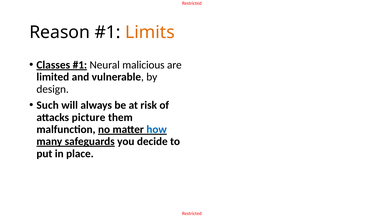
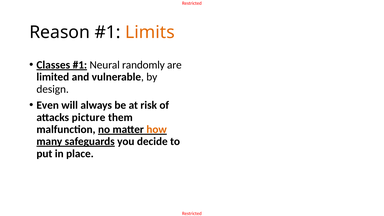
malicious: malicious -> randomly (143, 65)
Such: Such -> Even (48, 105)
how colour: blue -> orange (157, 129)
